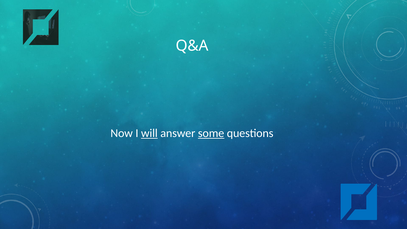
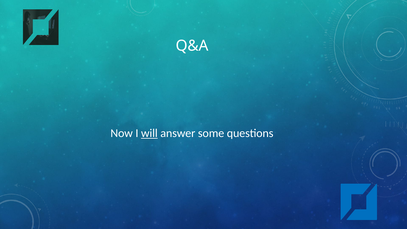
some underline: present -> none (211, 133)
